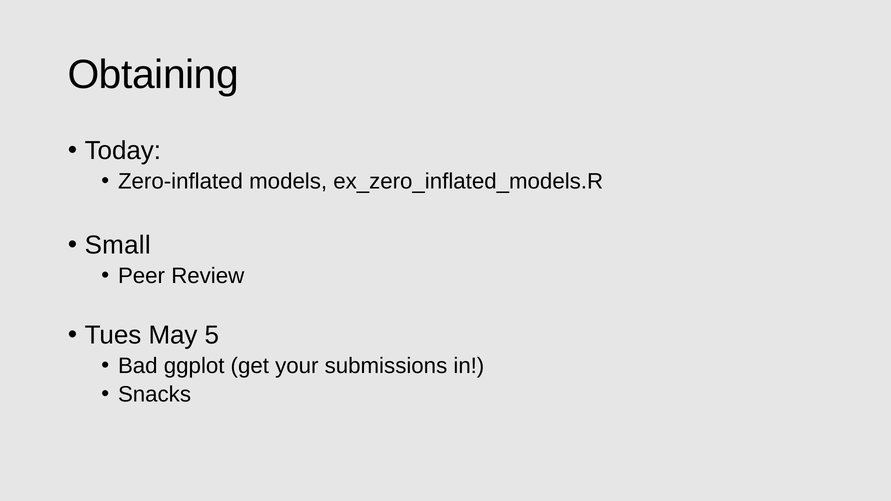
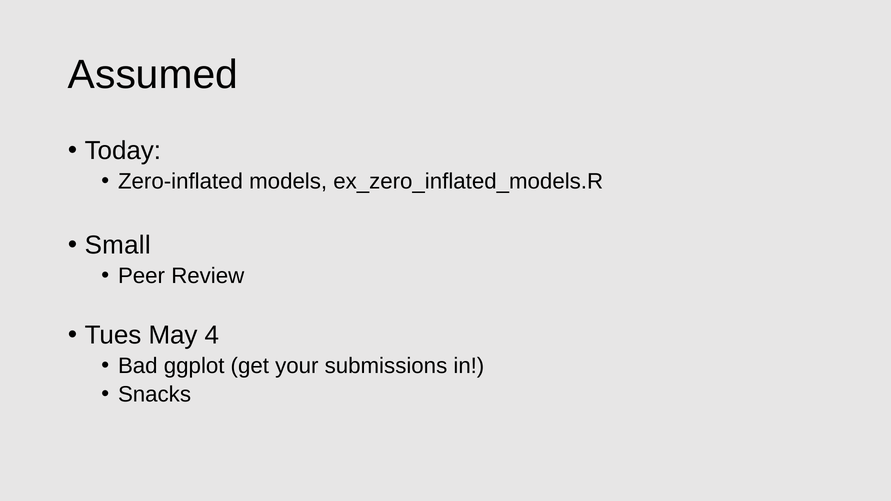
Obtaining: Obtaining -> Assumed (153, 75)
5: 5 -> 4 (212, 335)
